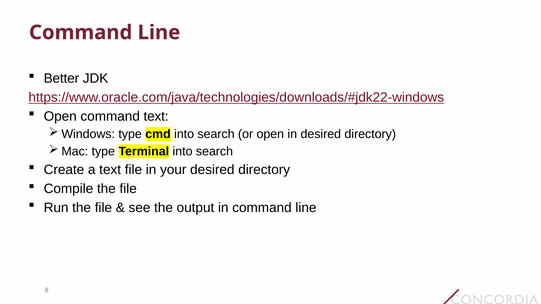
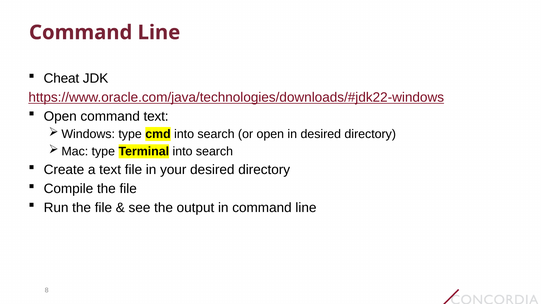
Better: Better -> Cheat (61, 79)
